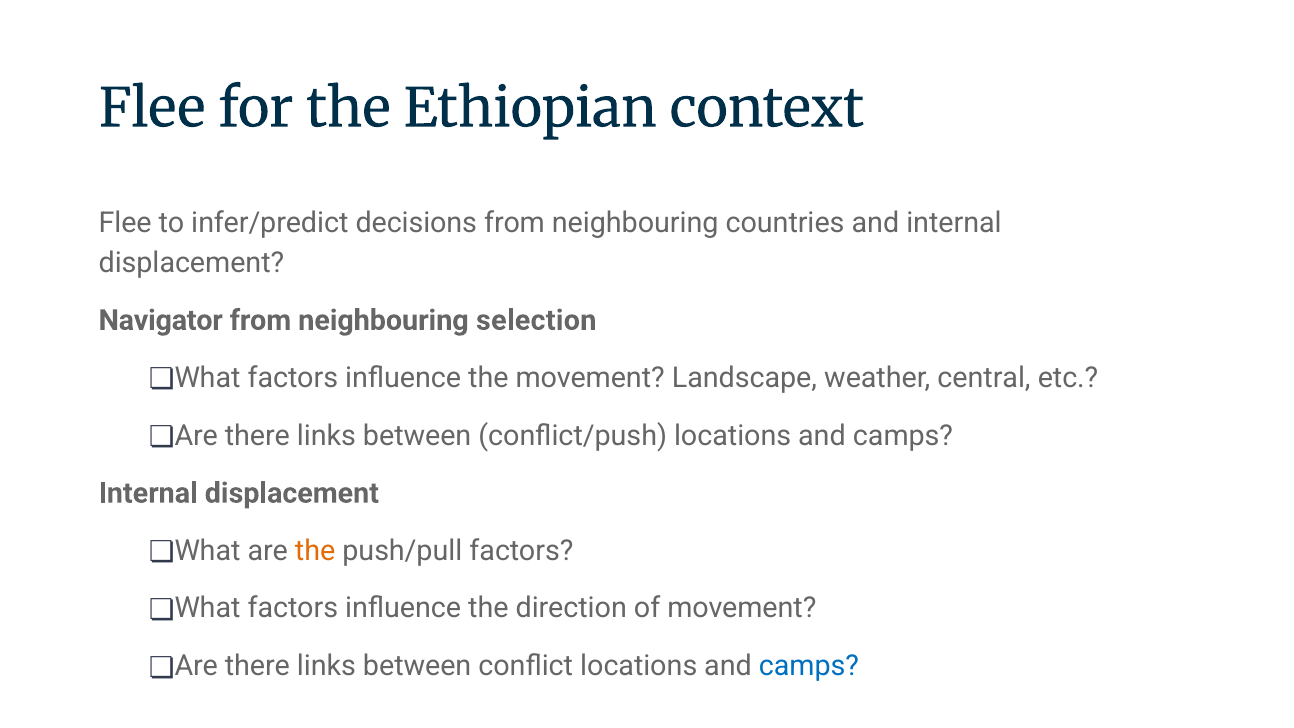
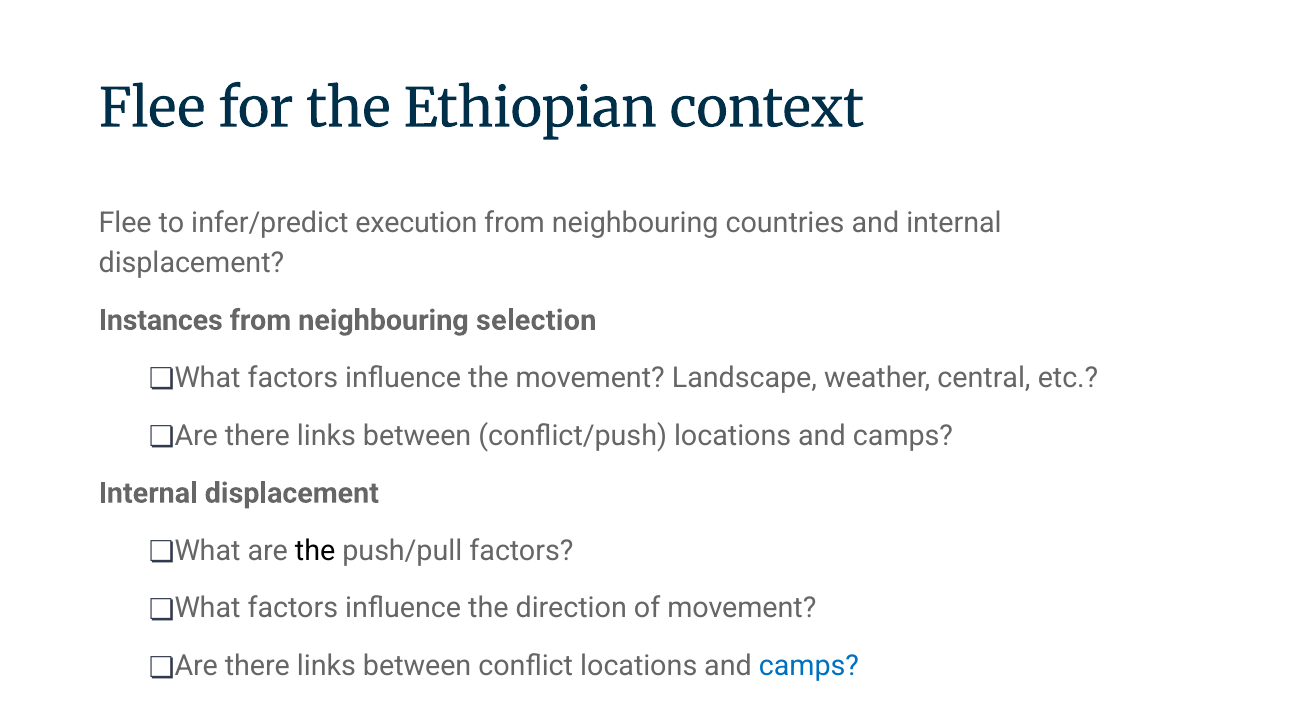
decisions: decisions -> execution (416, 223)
Navigator: Navigator -> Instances (161, 320)
the colour: orange -> black (315, 551)
